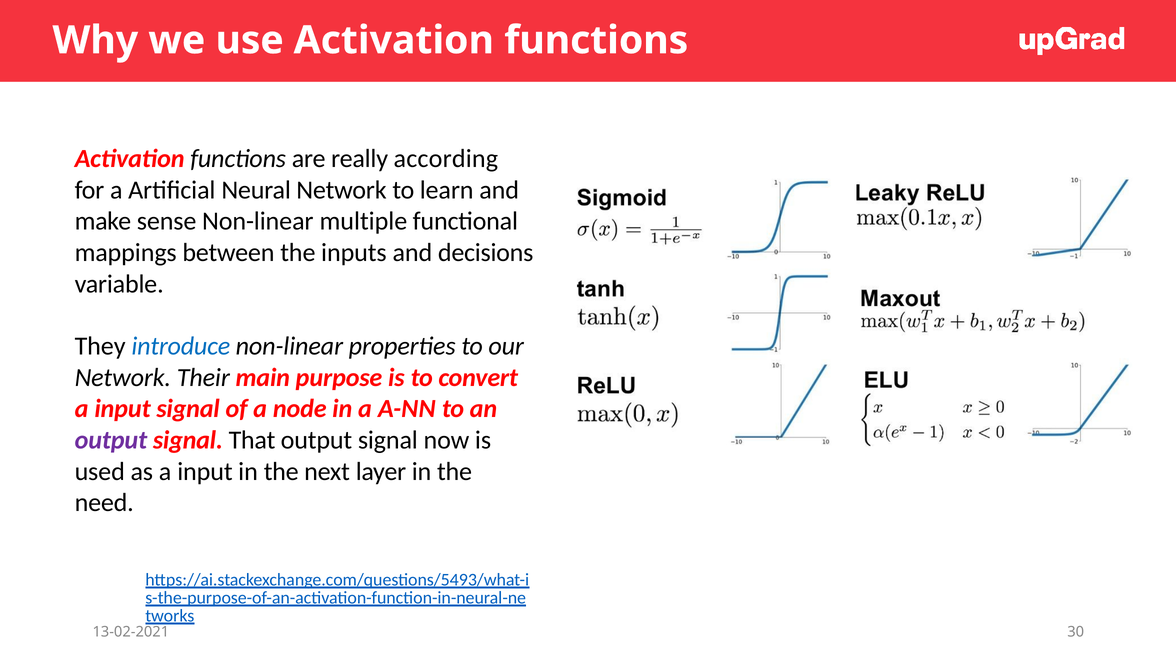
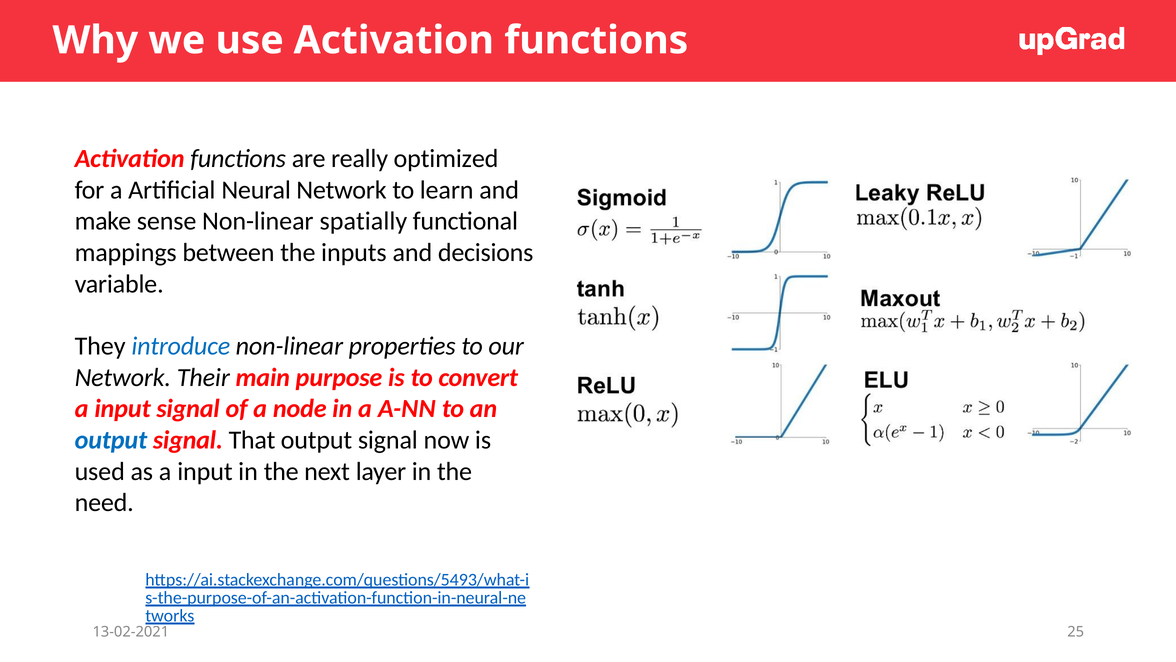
according: according -> optimized (446, 159)
multiple: multiple -> spatially (363, 221)
output colour: purple -> blue (111, 440)
30: 30 -> 25 (1076, 632)
